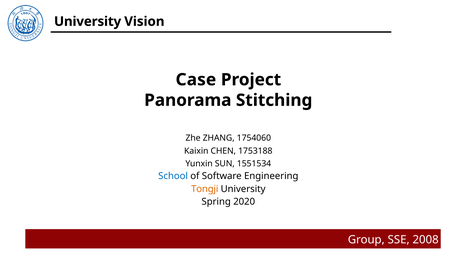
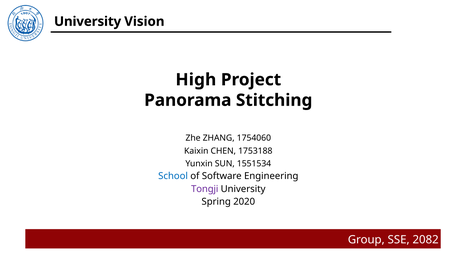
Case: Case -> High (196, 80)
Tongji colour: orange -> purple (205, 189)
2008: 2008 -> 2082 (426, 240)
